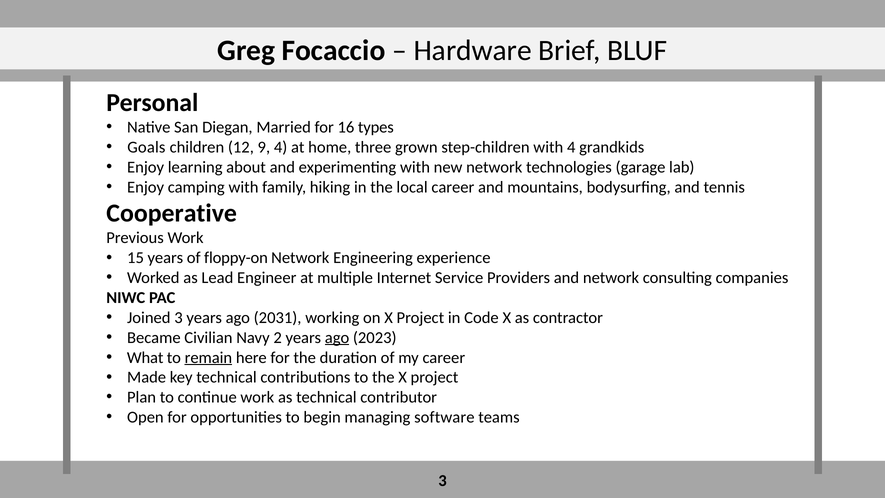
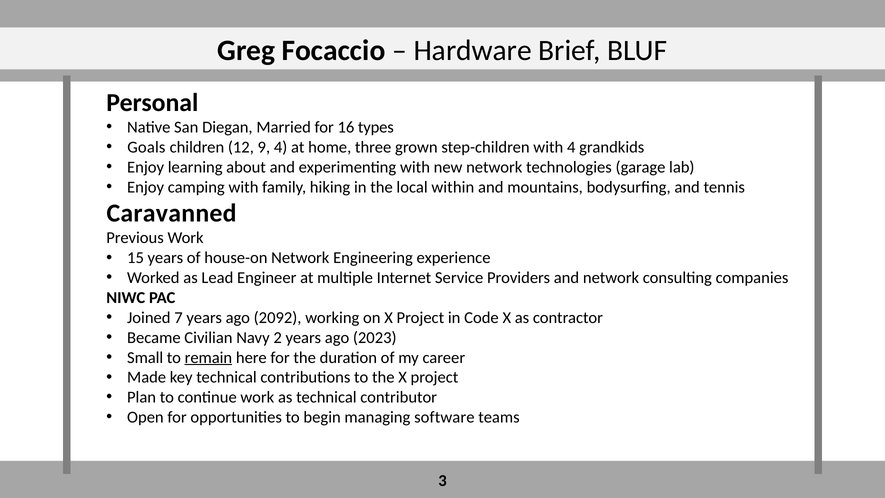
local career: career -> within (453, 187)
Cooperative: Cooperative -> Caravanned (172, 213)
floppy-on: floppy-on -> house-on (236, 258)
Joined 3: 3 -> 7 (178, 318)
2031: 2031 -> 2092 (278, 318)
ago underline: present -> none (337, 337)
What: What -> Small (145, 357)
